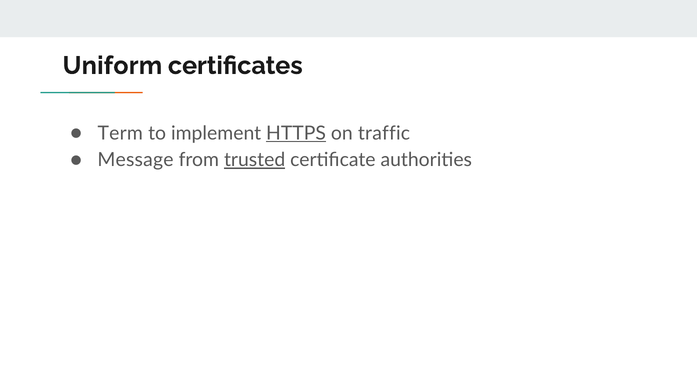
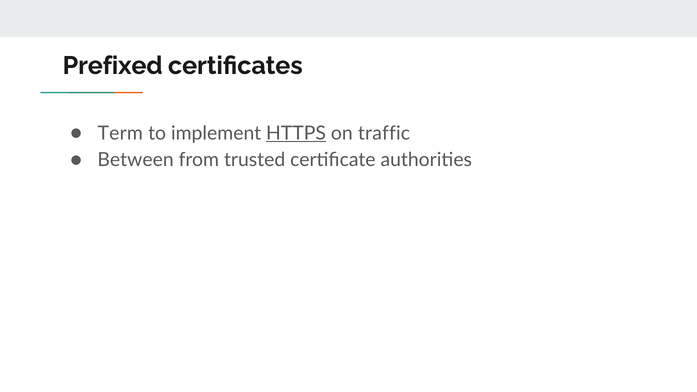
Uniform: Uniform -> Prefixed (113, 66)
Message: Message -> Between (136, 160)
trusted underline: present -> none (255, 160)
